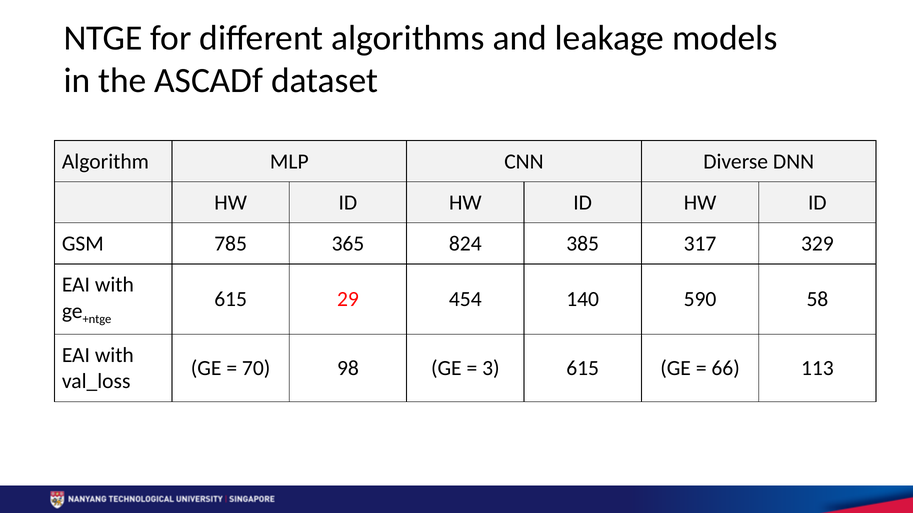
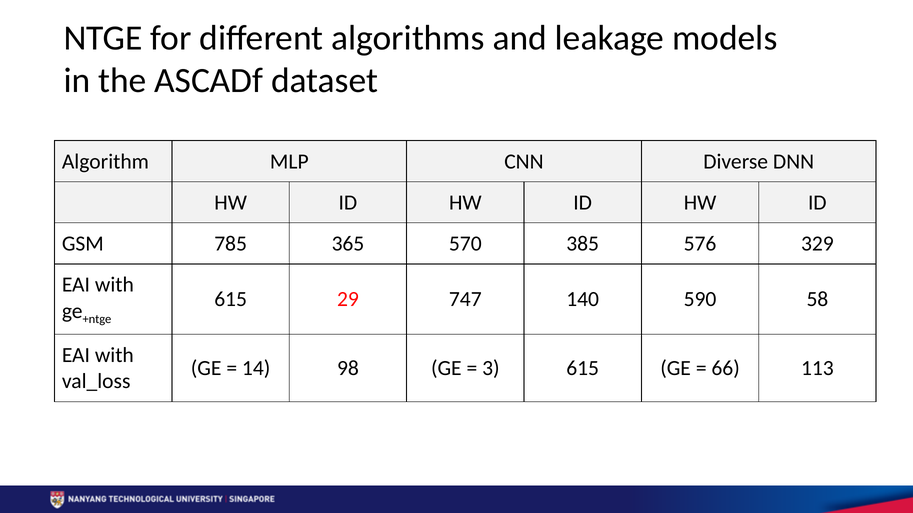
824: 824 -> 570 (465, 244)
317: 317 -> 576 (700, 244)
454: 454 -> 747 (465, 300)
70: 70 -> 14 (256, 369)
